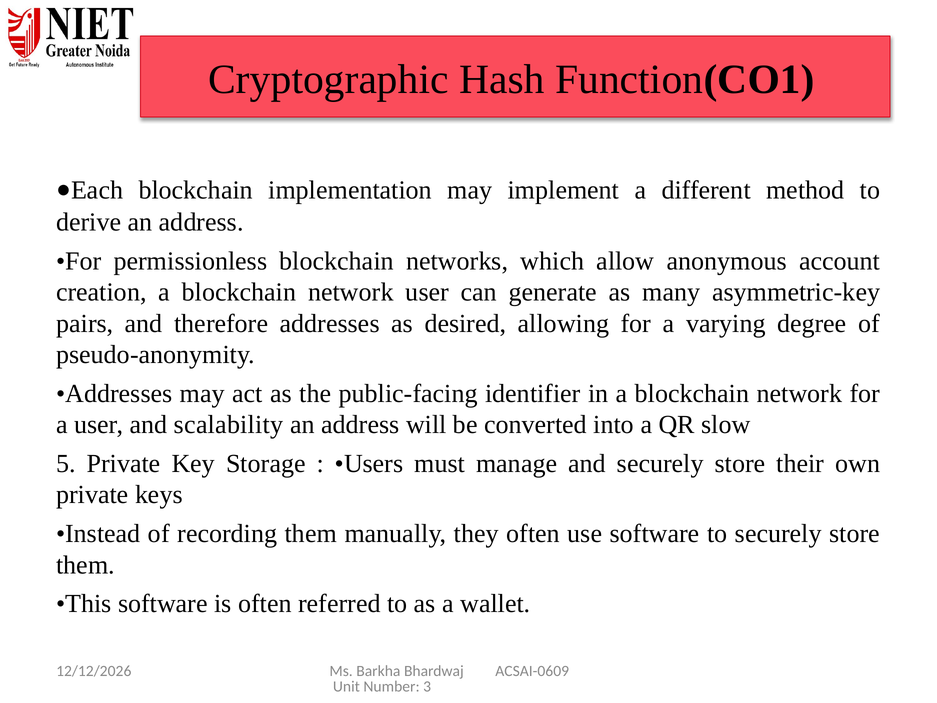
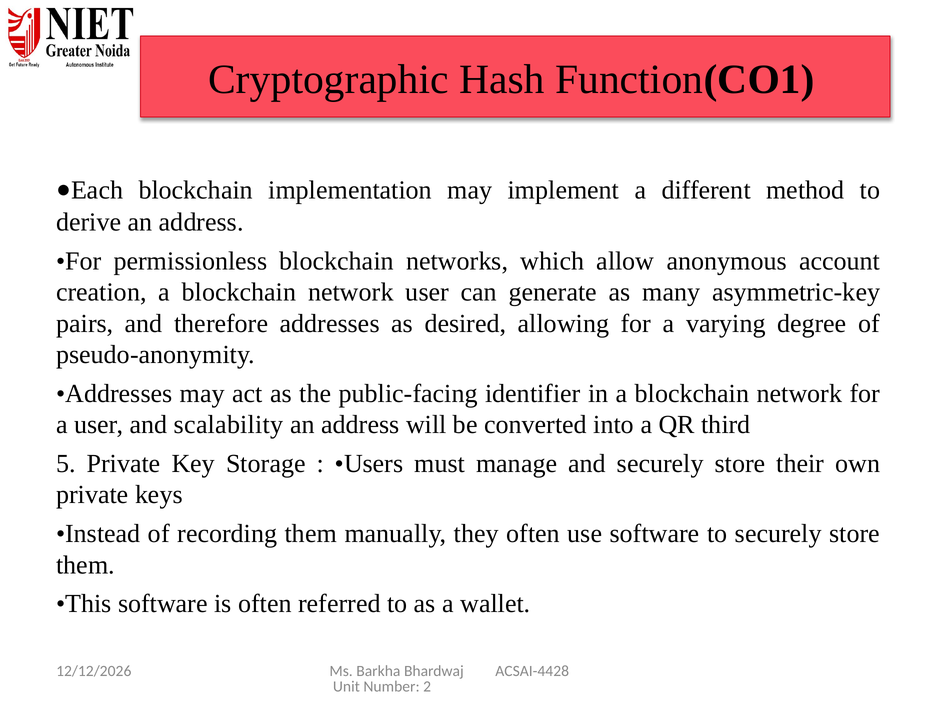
slow: slow -> third (726, 425)
ACSAI-0609: ACSAI-0609 -> ACSAI-4428 (532, 671)
3: 3 -> 2 (427, 687)
